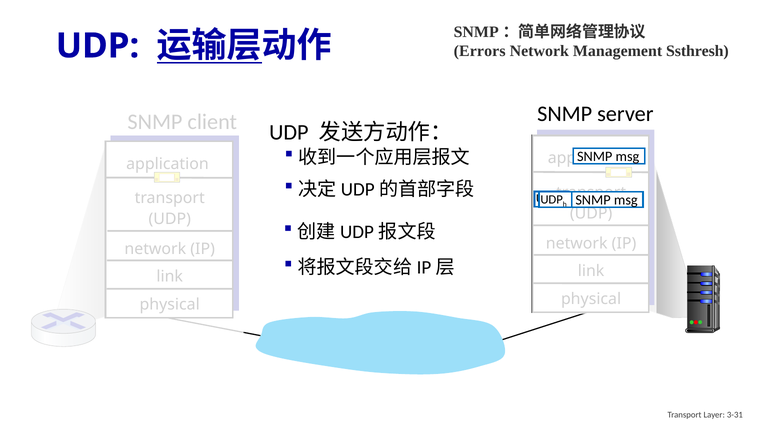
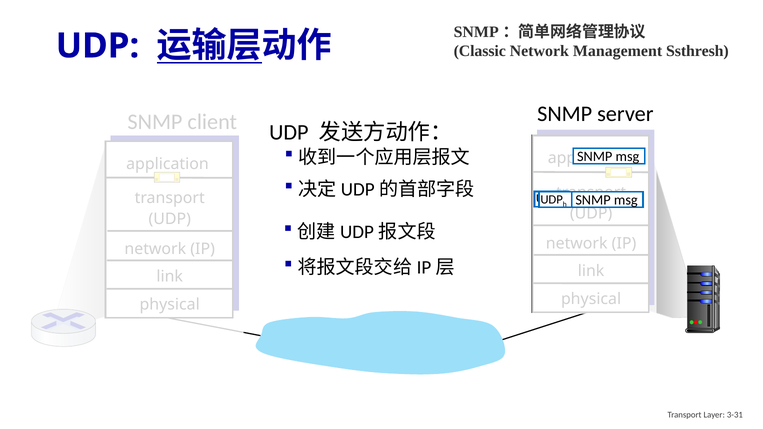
Errors: Errors -> Classic (480, 51)
